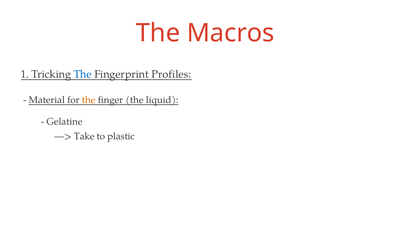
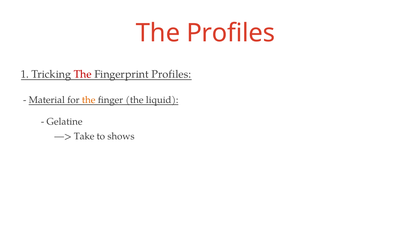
The Macros: Macros -> Profiles (231, 33)
The colour: blue -> red (83, 75)
plastic: plastic -> shows (121, 137)
